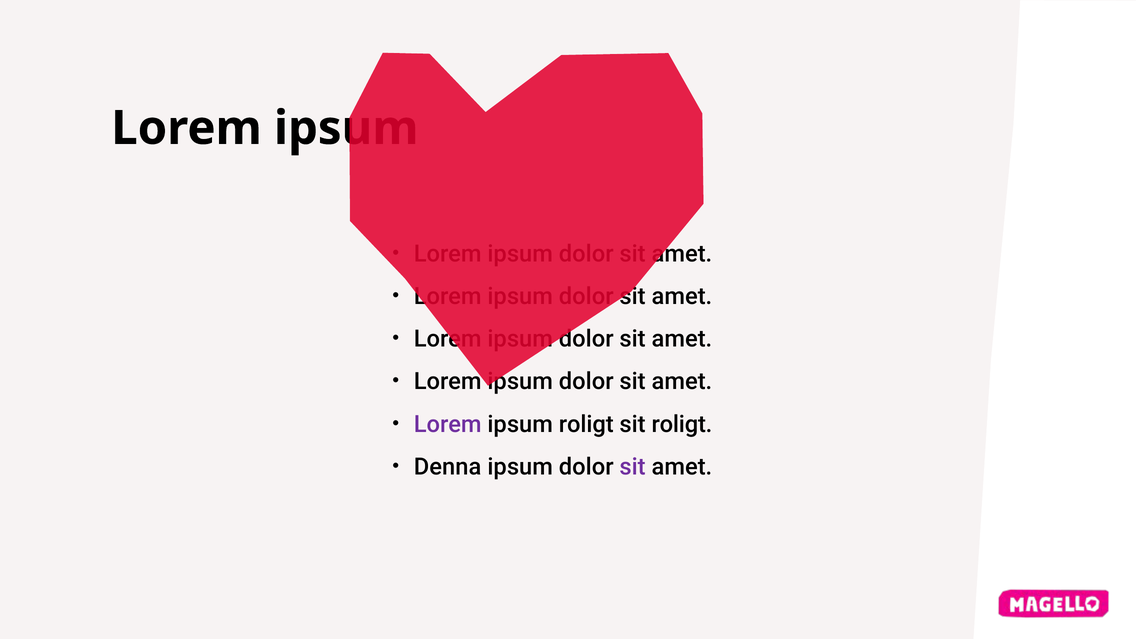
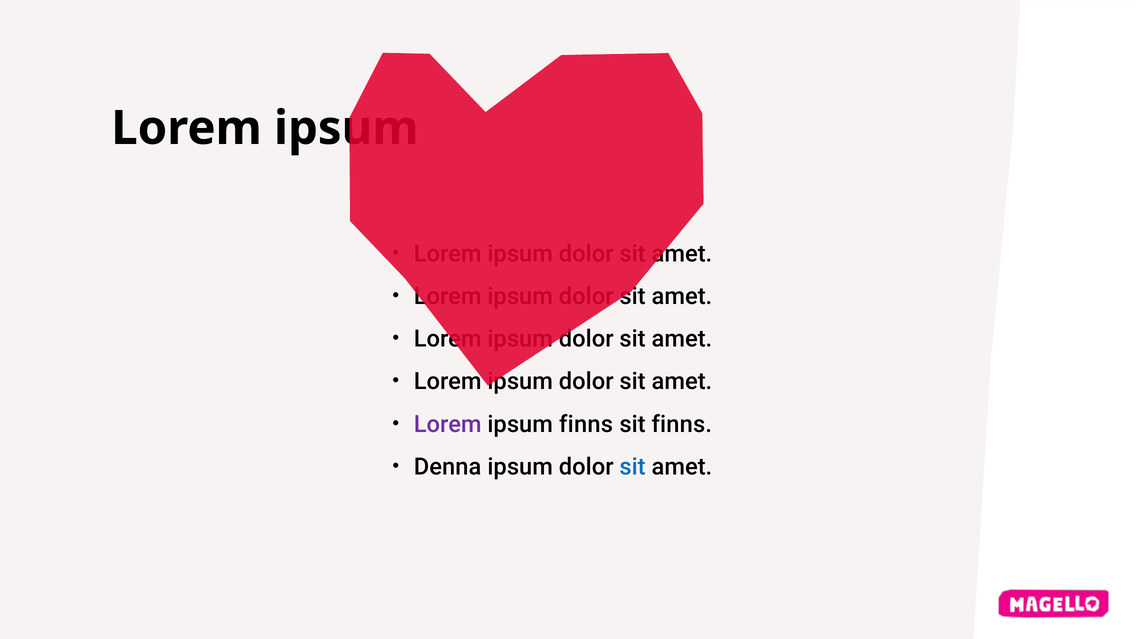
ipsum roligt: roligt -> finns (586, 424)
sit roligt: roligt -> finns (682, 424)
sit colour: purple -> blue (633, 467)
